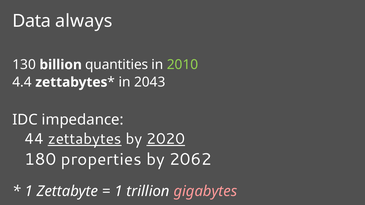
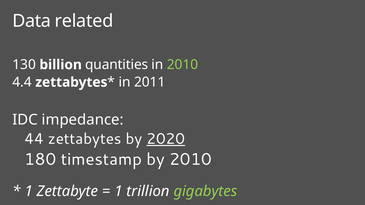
always: always -> related (84, 21)
2043: 2043 -> 2011 (150, 82)
zettabytes underline: present -> none (85, 139)
properties: properties -> timestamp (101, 160)
by 2062: 2062 -> 2010 (191, 160)
gigabytes colour: pink -> light green (205, 191)
